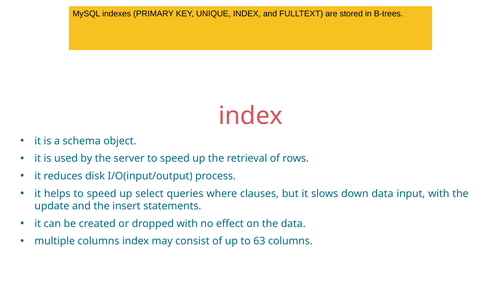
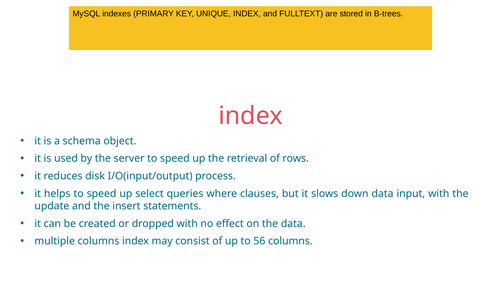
63: 63 -> 56 (259, 241)
